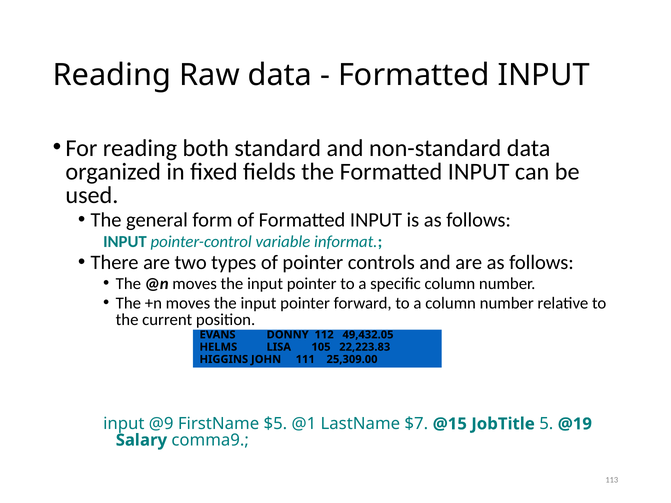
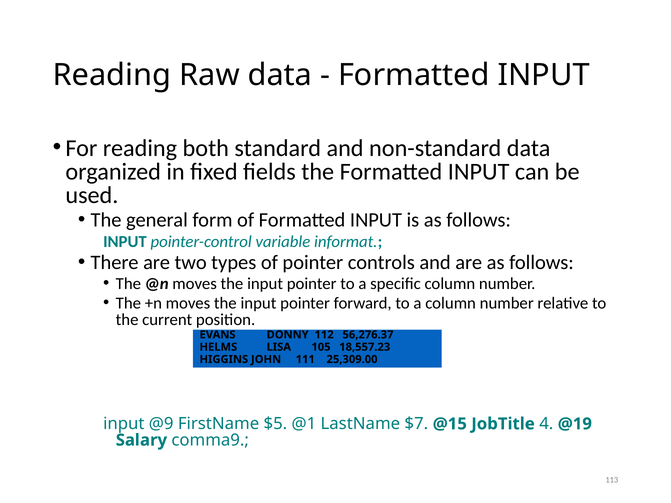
49,432.05: 49,432.05 -> 56,276.37 (368, 335)
22,223.83: 22,223.83 -> 18,557.23 (365, 347)
5: 5 -> 4 (546, 424)
